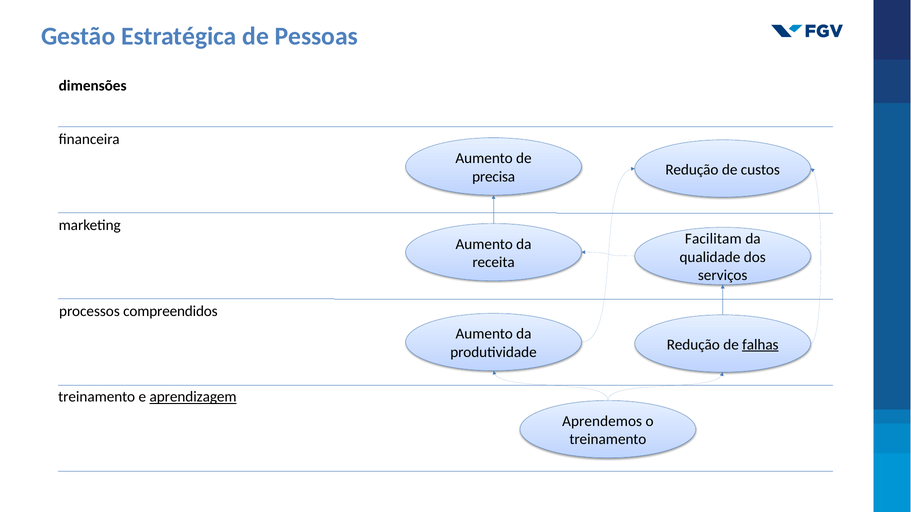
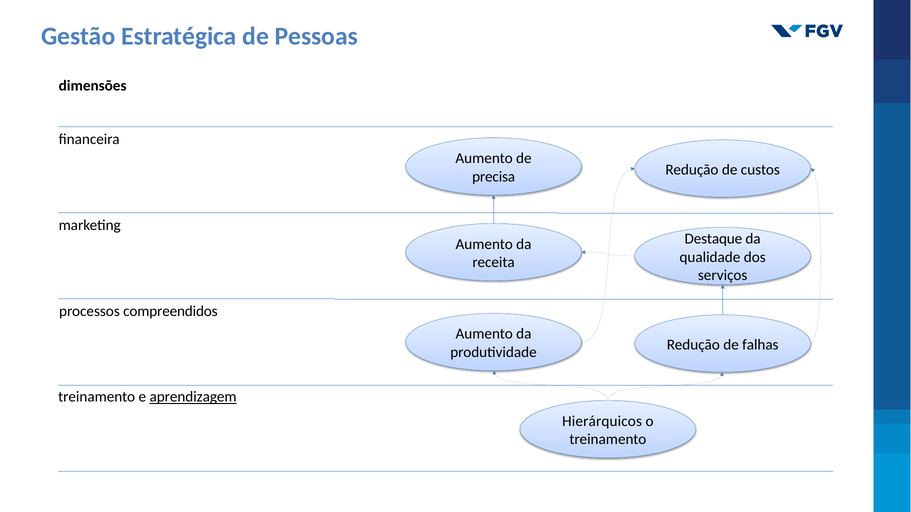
Facilitam: Facilitam -> Destaque (713, 239)
falhas underline: present -> none (760, 345)
Aprendemos: Aprendemos -> Hierárquicos (602, 422)
